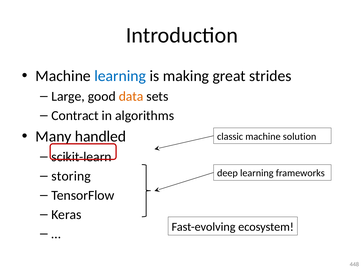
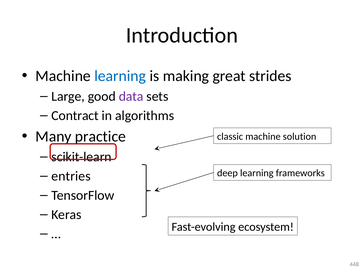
data colour: orange -> purple (131, 96)
handled: handled -> practice (100, 137)
storing: storing -> entries (71, 176)
